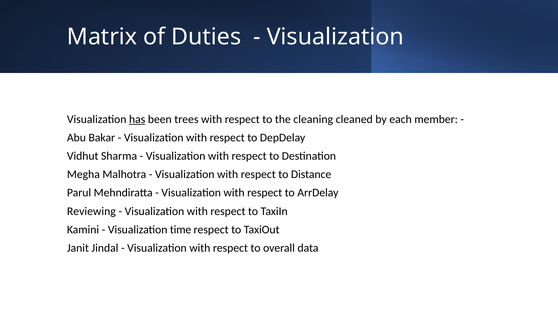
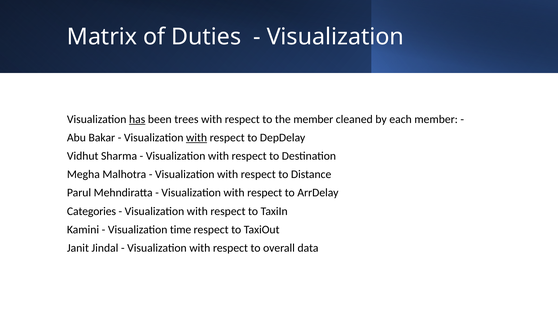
the cleaning: cleaning -> member (313, 119)
with underline: none -> present (197, 138)
Reviewing: Reviewing -> Categories (91, 211)
